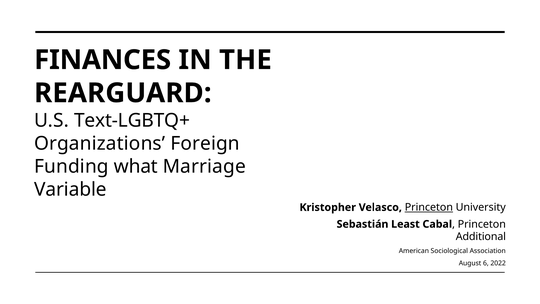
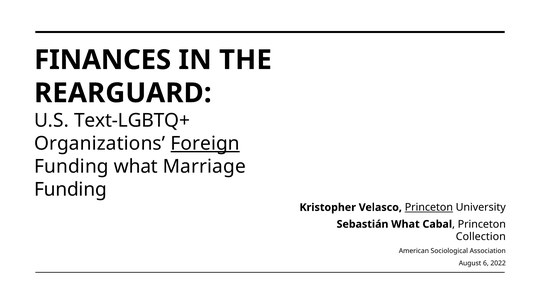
Foreign underline: none -> present (205, 143)
Variable: Variable -> Funding (70, 189)
Sebastián Least: Least -> What (405, 224)
Additional: Additional -> Collection (481, 236)
